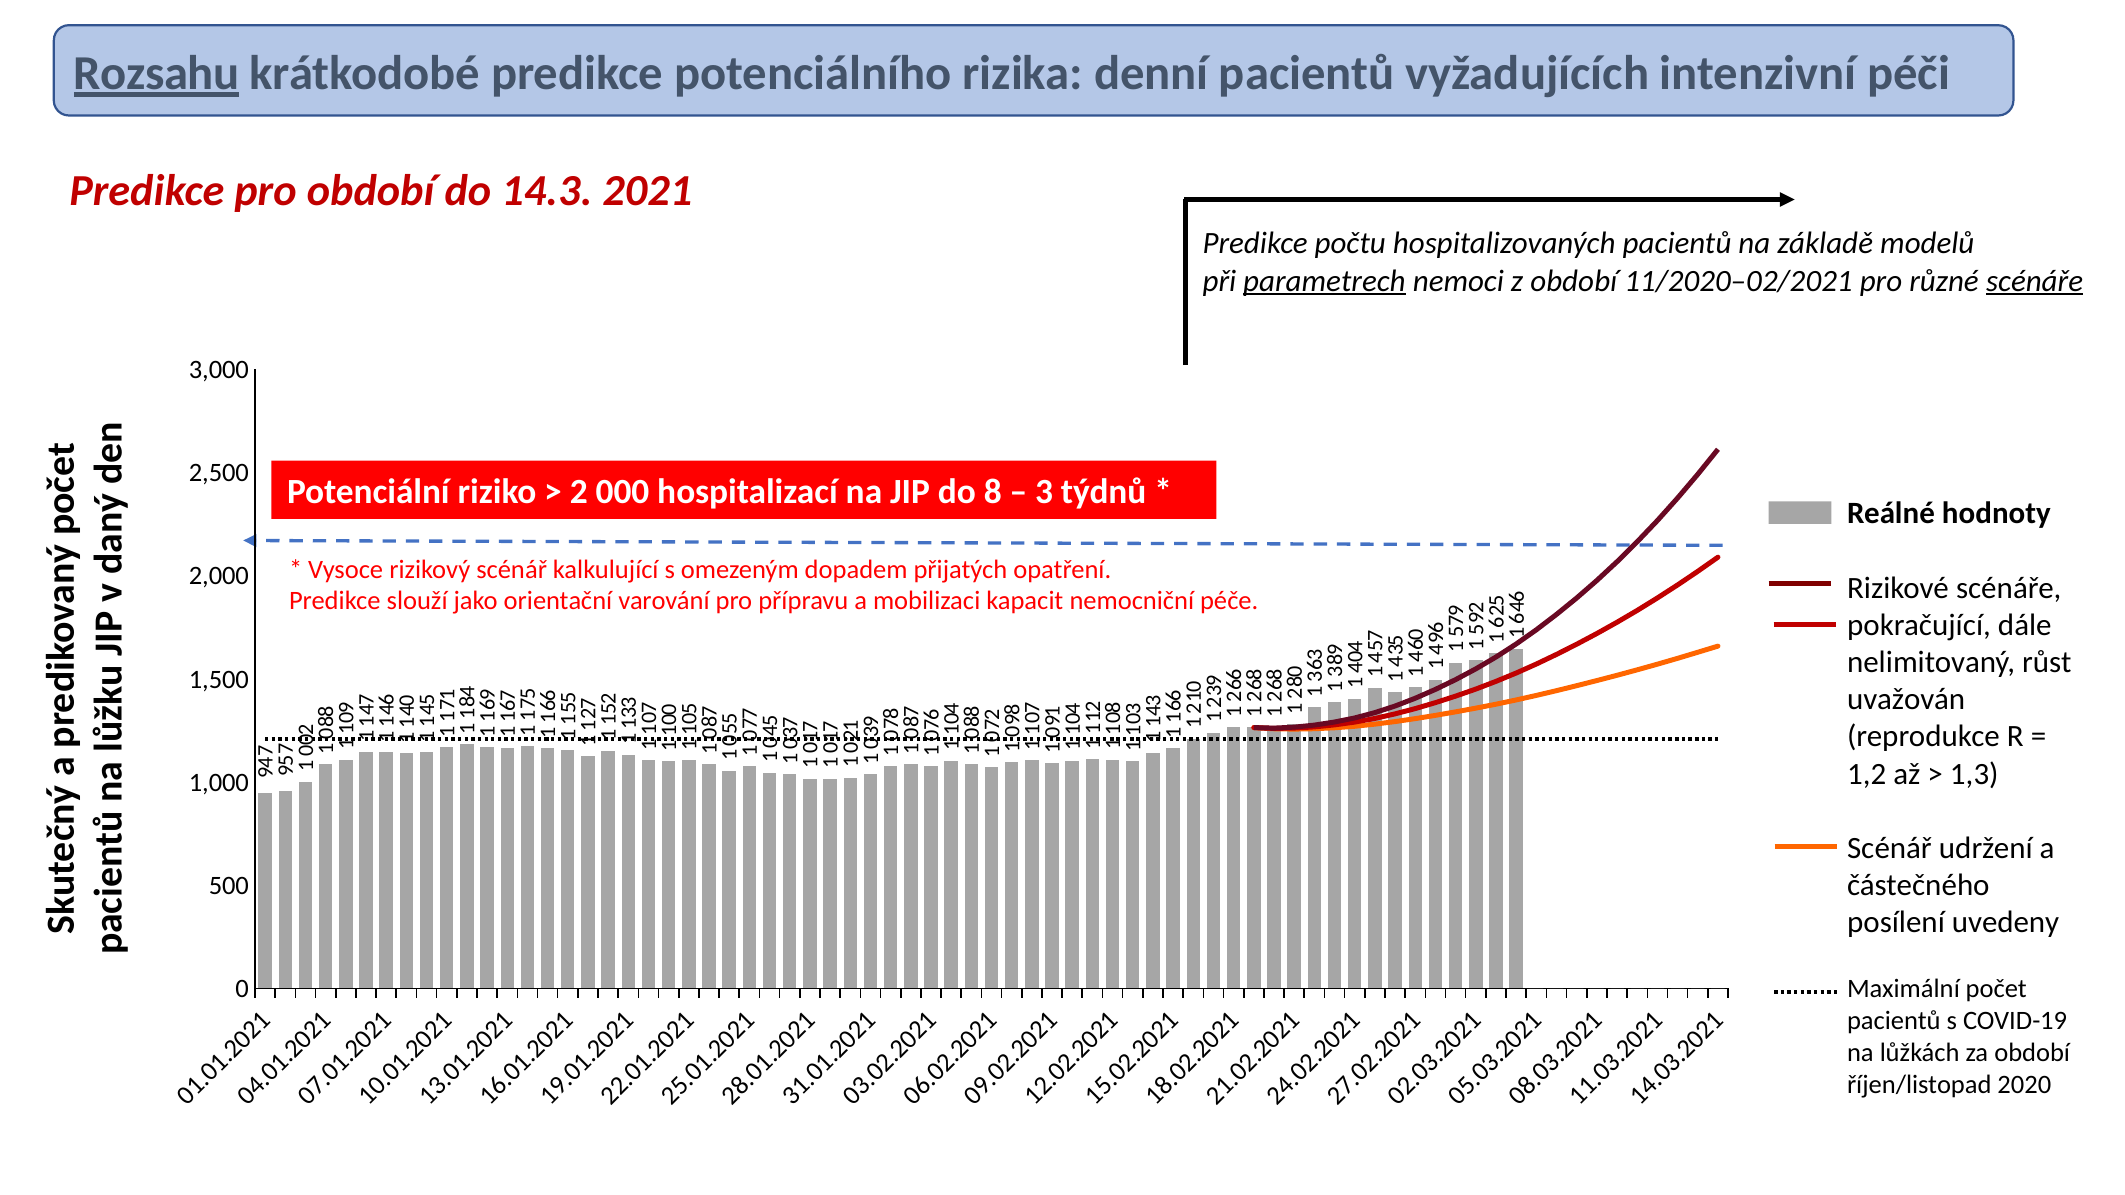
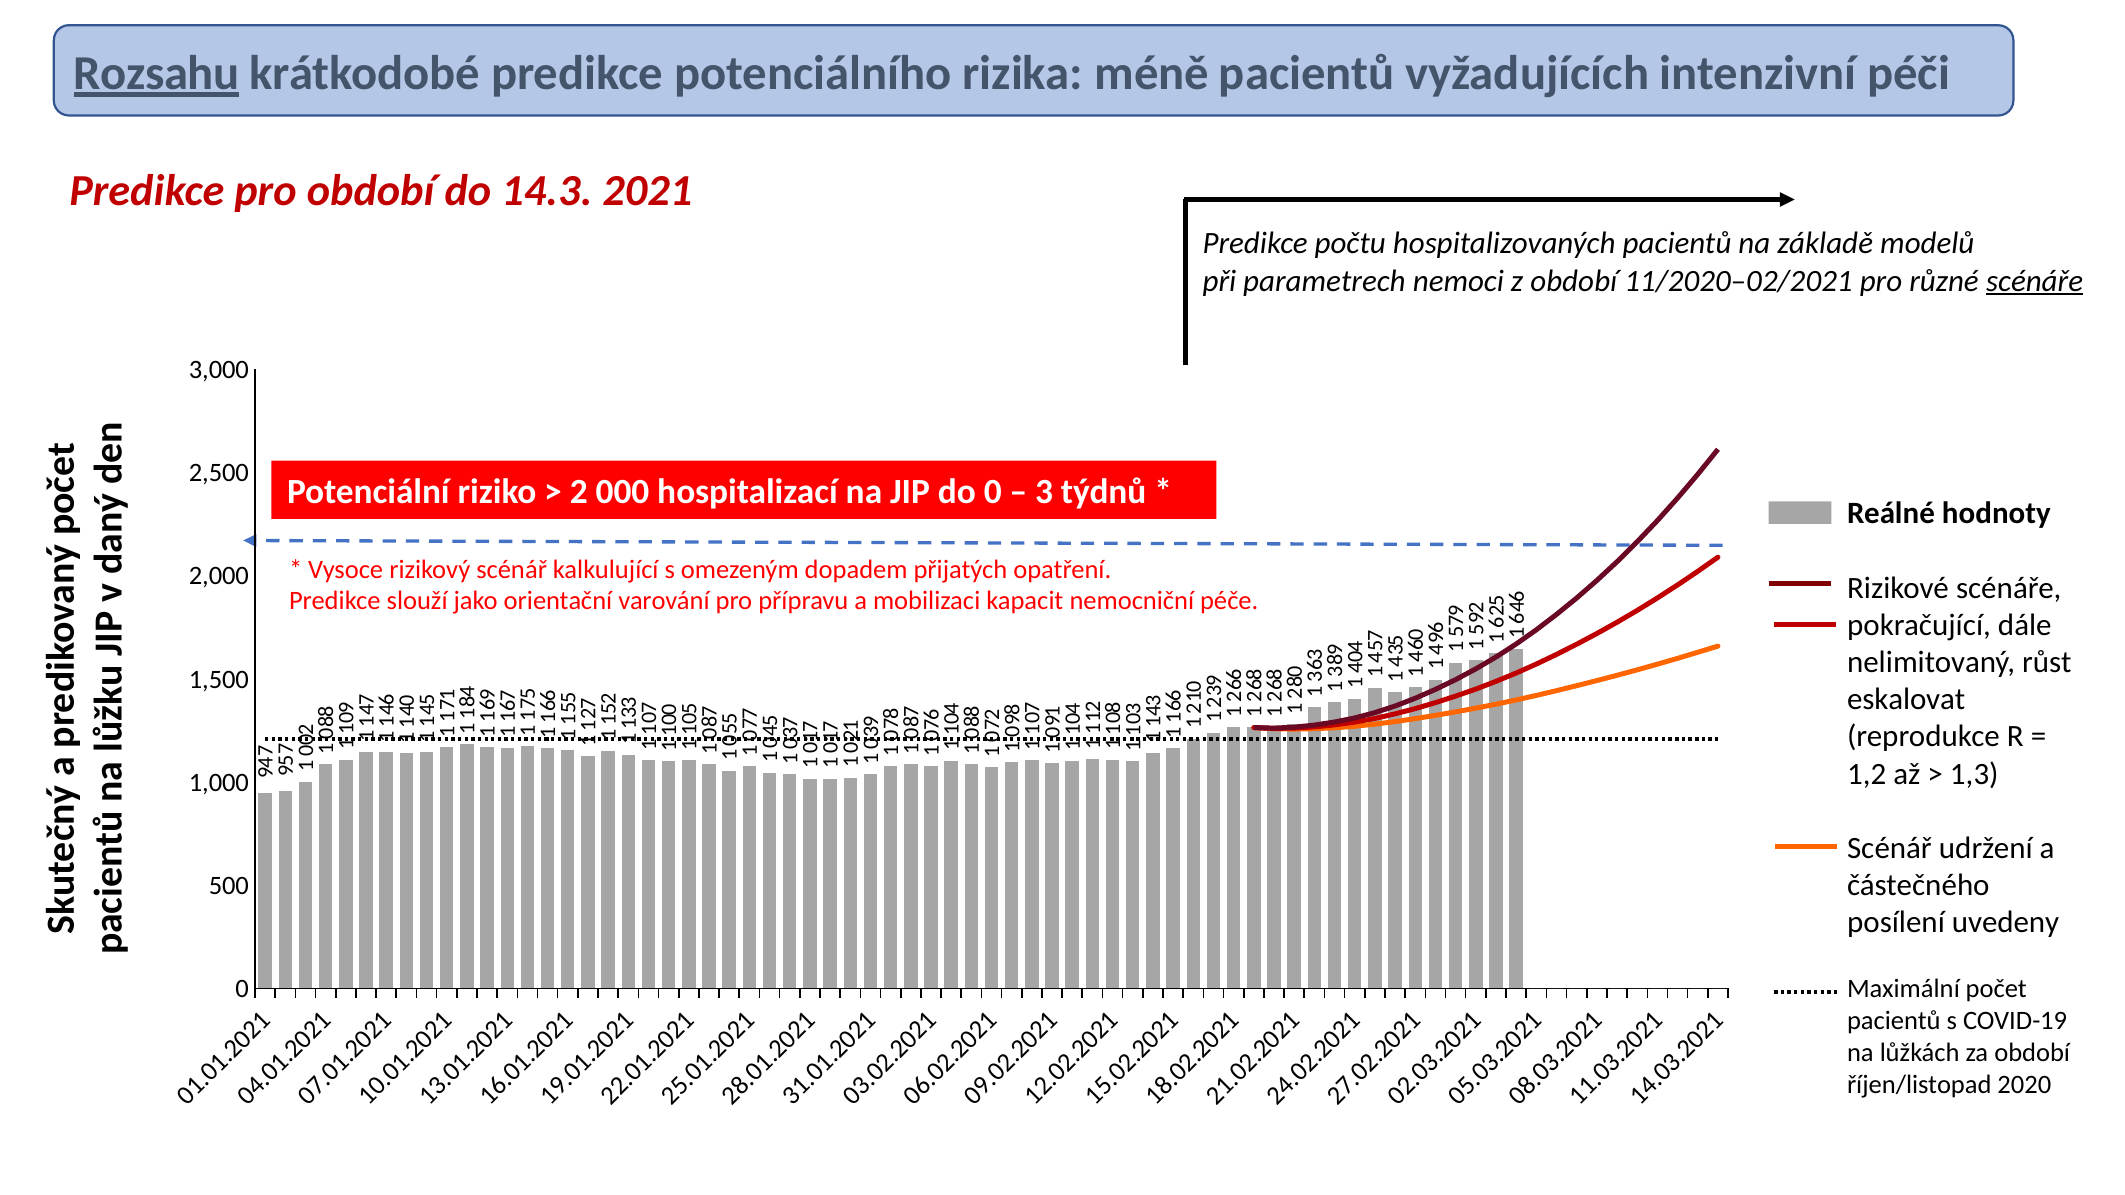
denní: denní -> méně (1152, 74)
parametrech underline: present -> none (1324, 281)
do 8: 8 -> 0 (993, 492)
uvažován: uvažován -> eskalovat (1906, 700)
